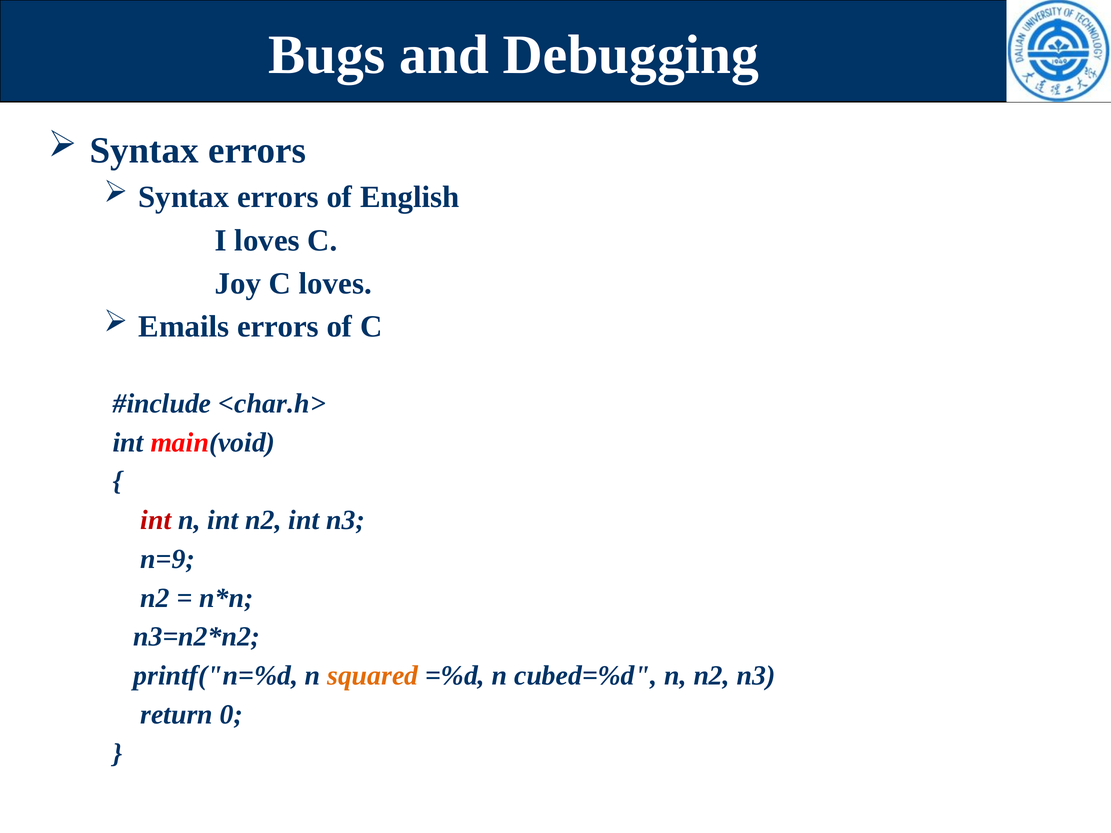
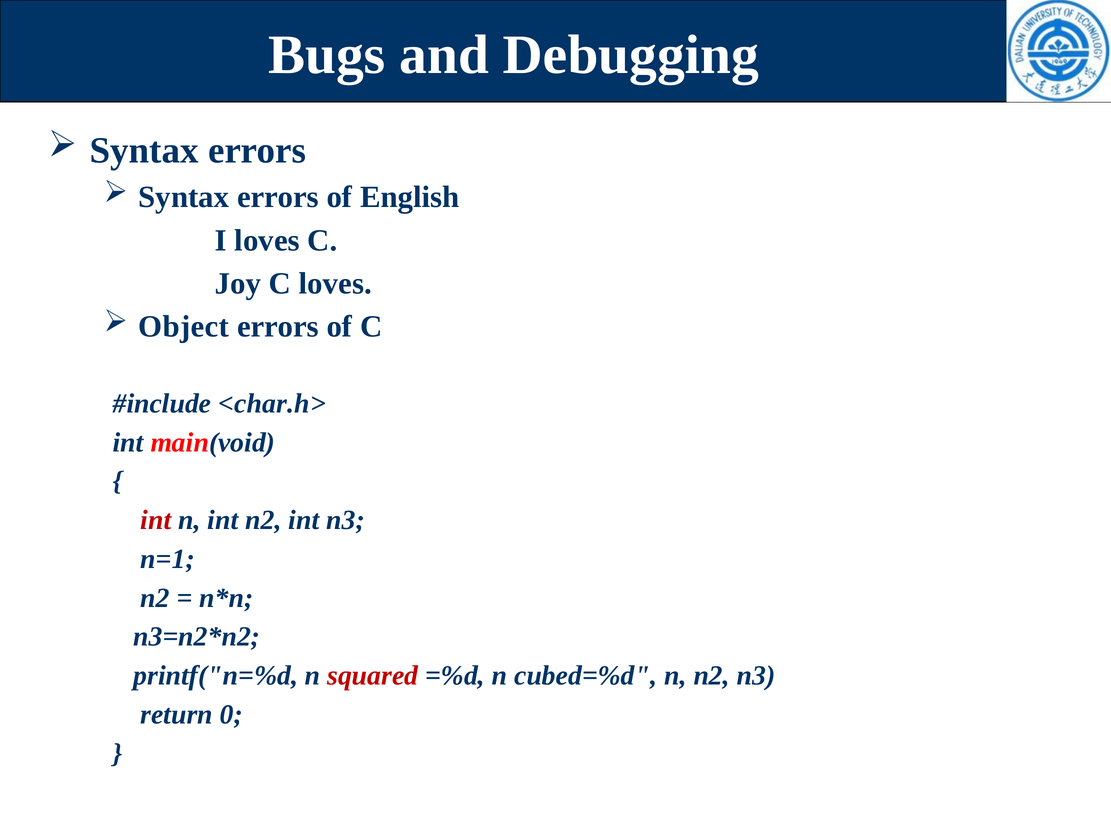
Emails: Emails -> Object (184, 327)
n=9: n=9 -> n=1 (168, 559)
squared colour: orange -> red (373, 676)
